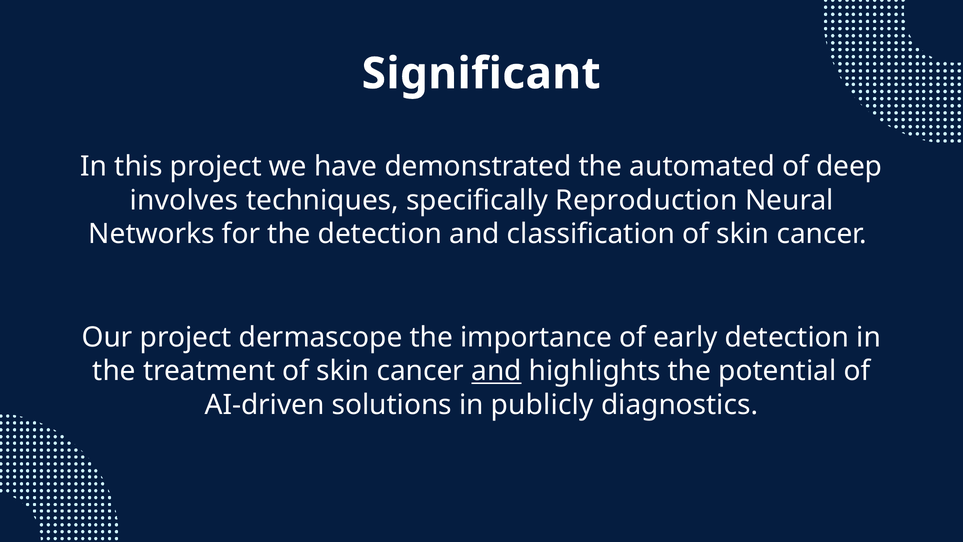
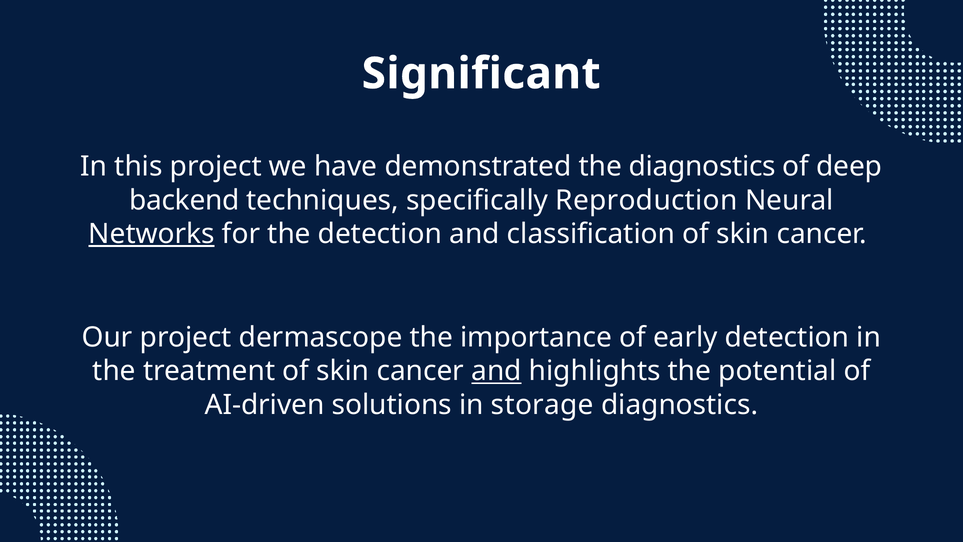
the automated: automated -> diagnostics (702, 167)
involves: involves -> backend (184, 200)
Networks underline: none -> present (152, 234)
publicly: publicly -> storage (542, 405)
